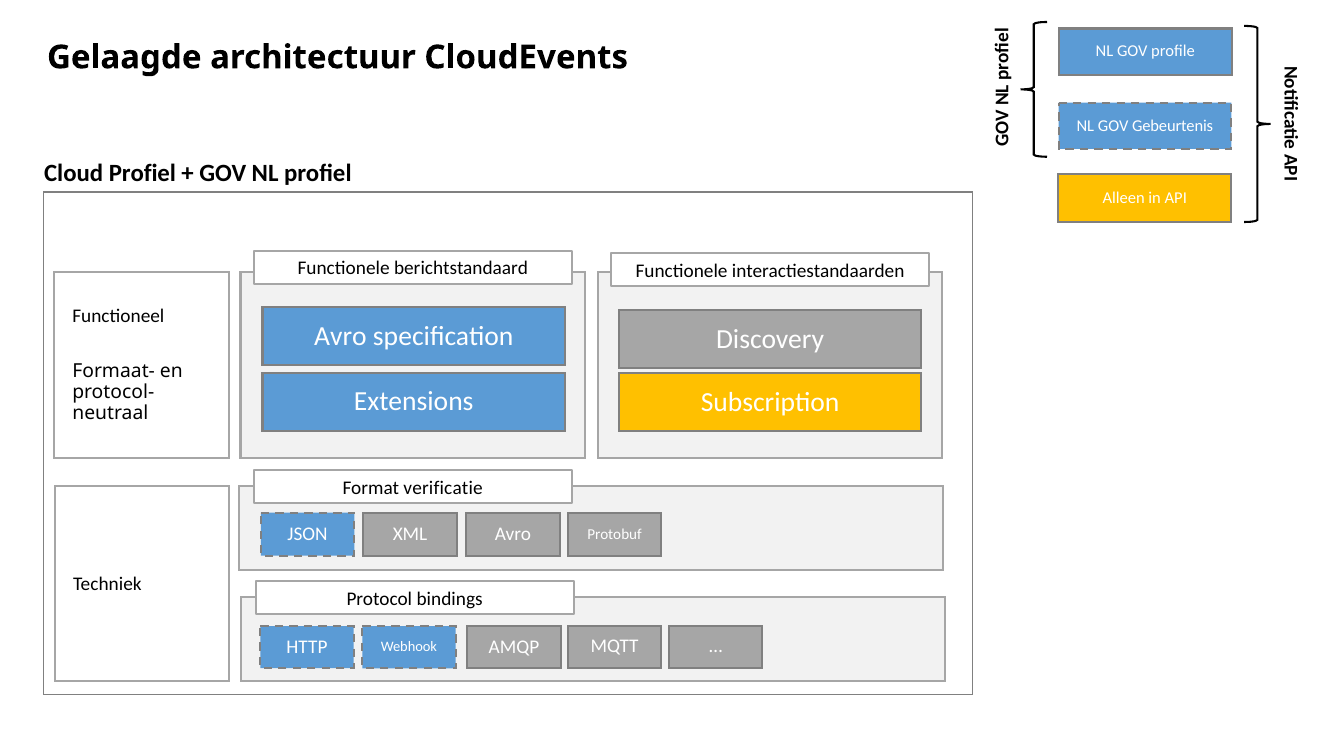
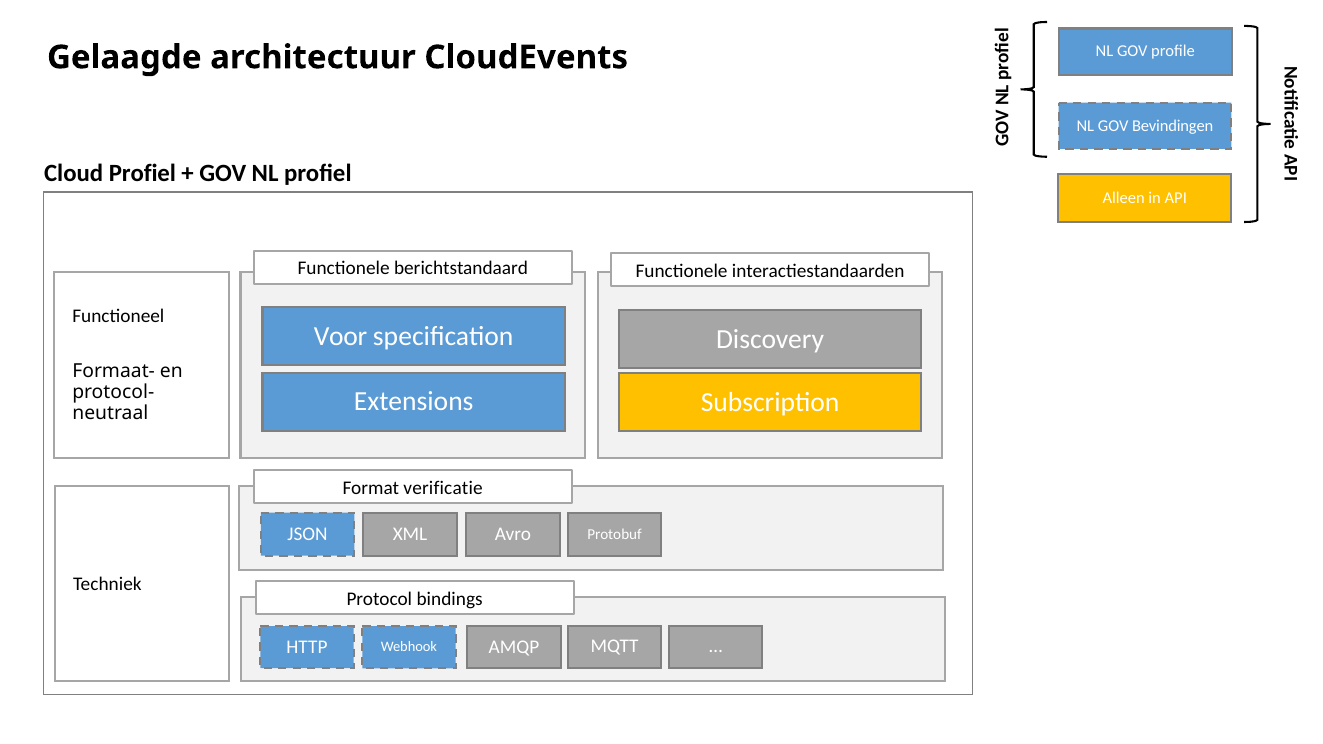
Gebeurtenis: Gebeurtenis -> Bevindingen (1173, 126)
Avro: Avro -> Voor (341, 336)
